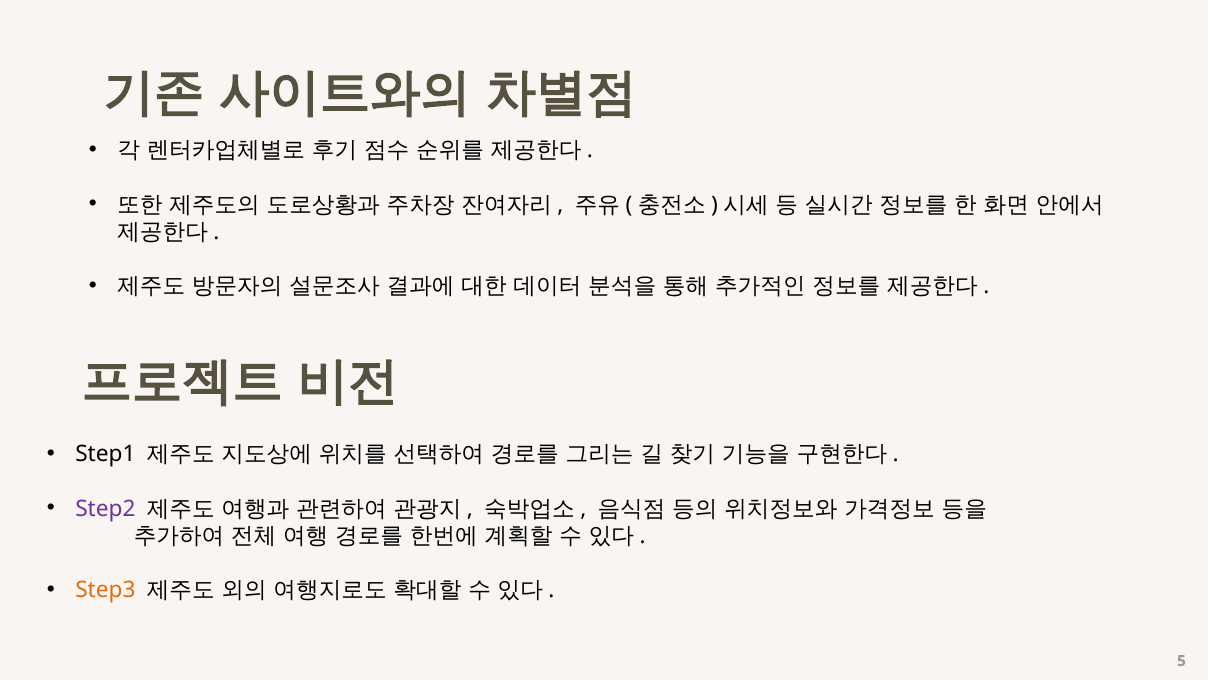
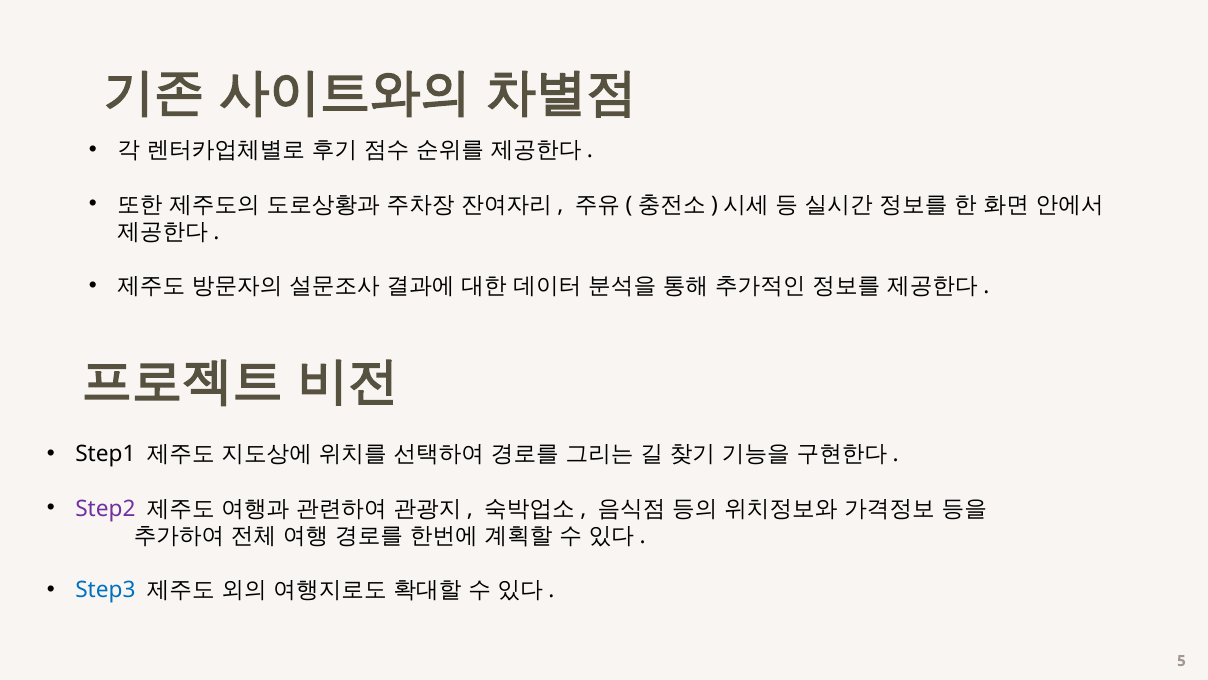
Step3 colour: orange -> blue (105, 590)
